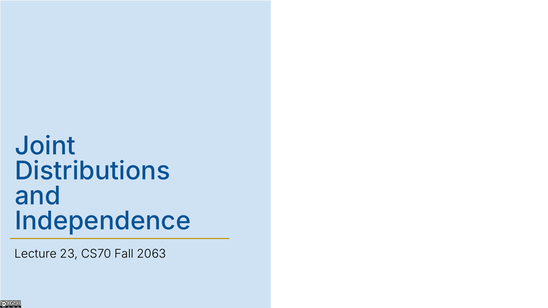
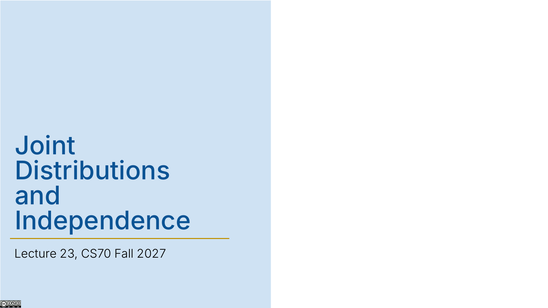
2063: 2063 -> 2027 (152, 254)
